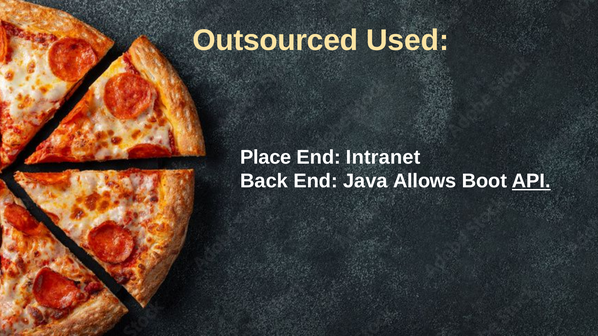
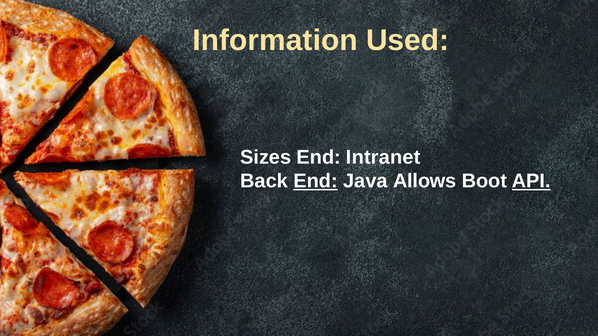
Outsourced: Outsourced -> Information (275, 40)
Place: Place -> Sizes (266, 157)
End underline: none -> present (316, 181)
